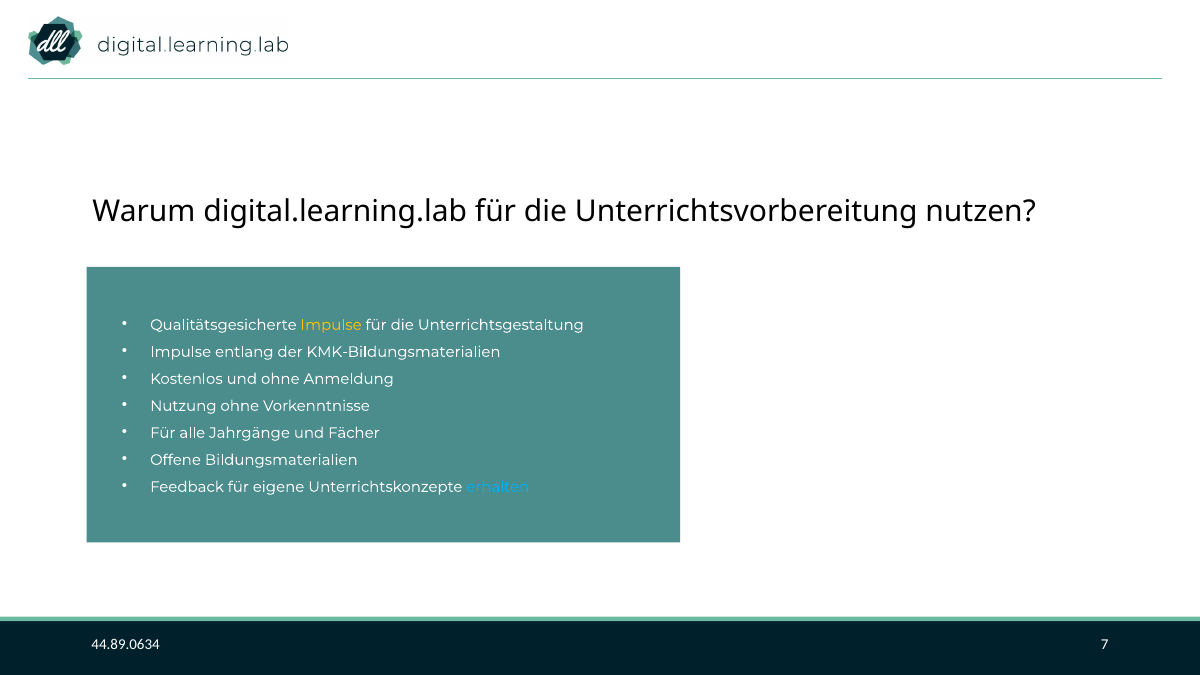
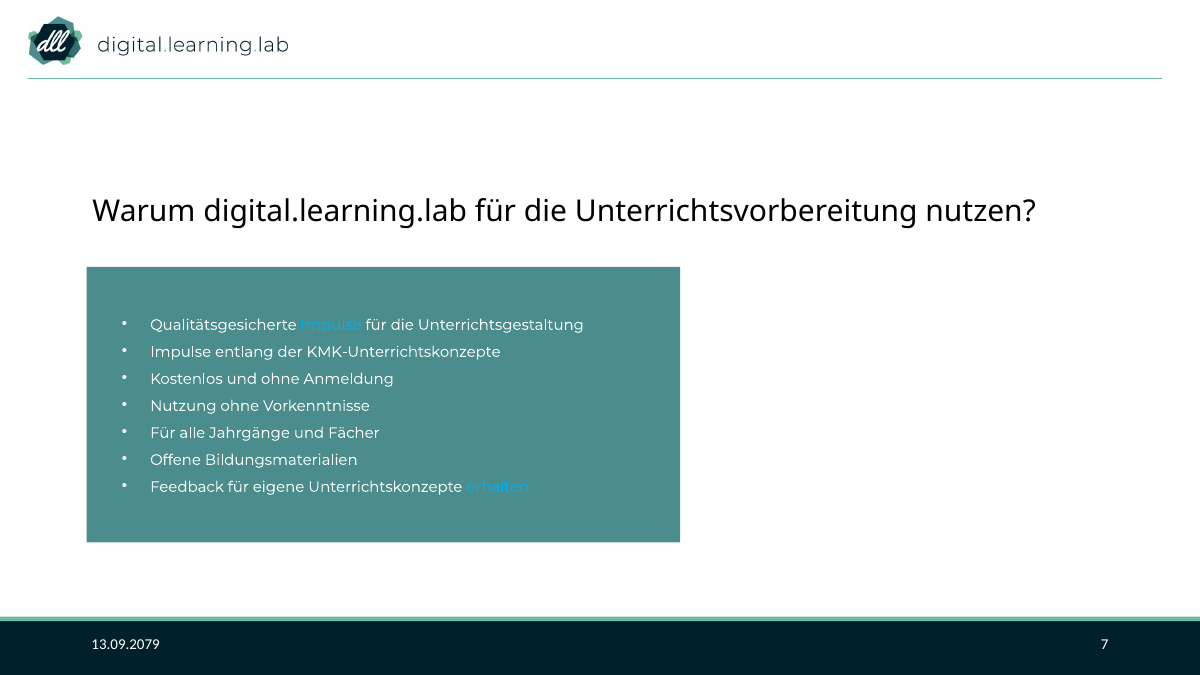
Impulse colour: yellow -> light blue (331, 325)
KMK-Bildungsmaterialien: KMK-Bildungsmaterialien -> KMK-Unterrichtskonzepte (404, 352)
44.89.0634: 44.89.0634 -> 13.09.2079 (126, 645)
